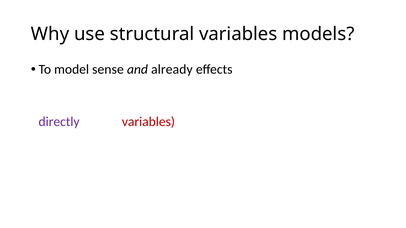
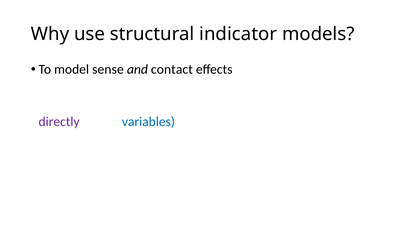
structural variables: variables -> indicator (238, 34)
already: already -> contact (172, 70)
variables colour: red -> blue (148, 122)
